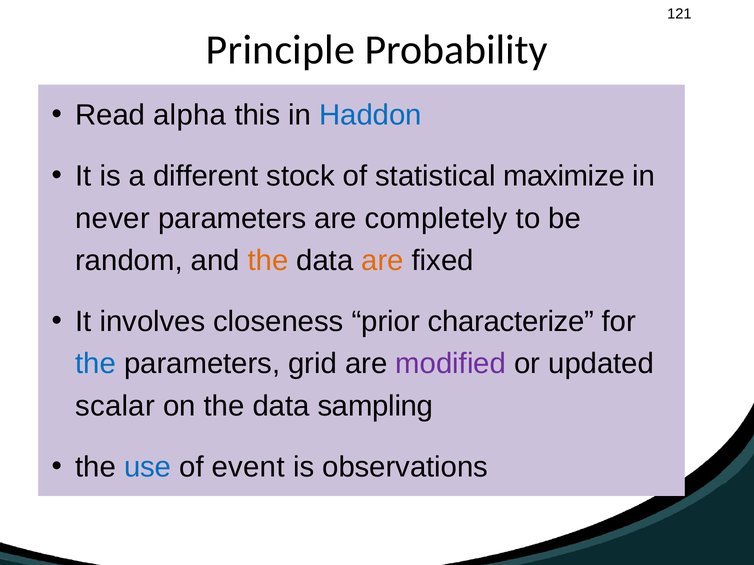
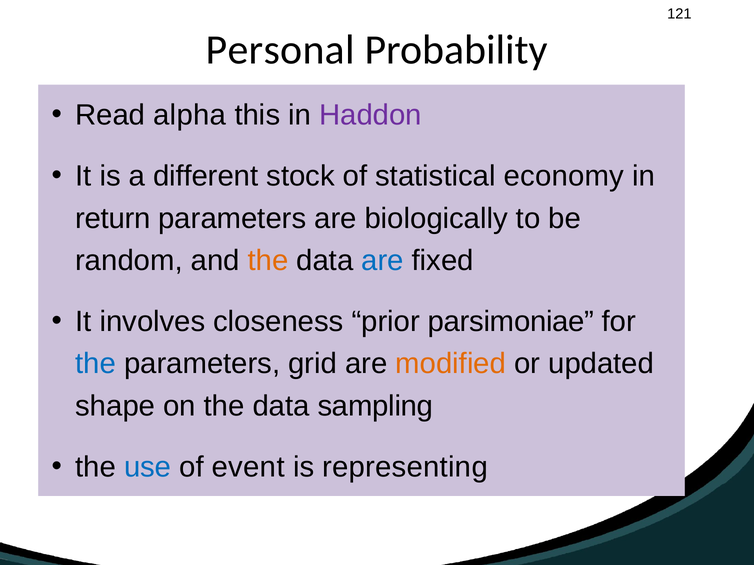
Principle: Principle -> Personal (280, 50)
Haddon colour: blue -> purple (370, 115)
maximize: maximize -> economy (564, 176)
never: never -> return (113, 219)
completely: completely -> biologically (436, 219)
are colour: orange -> blue (383, 261)
characterize: characterize -> parsimoniae (511, 322)
modified colour: purple -> orange (451, 364)
scalar: scalar -> shape (115, 406)
observations: observations -> representing (405, 467)
